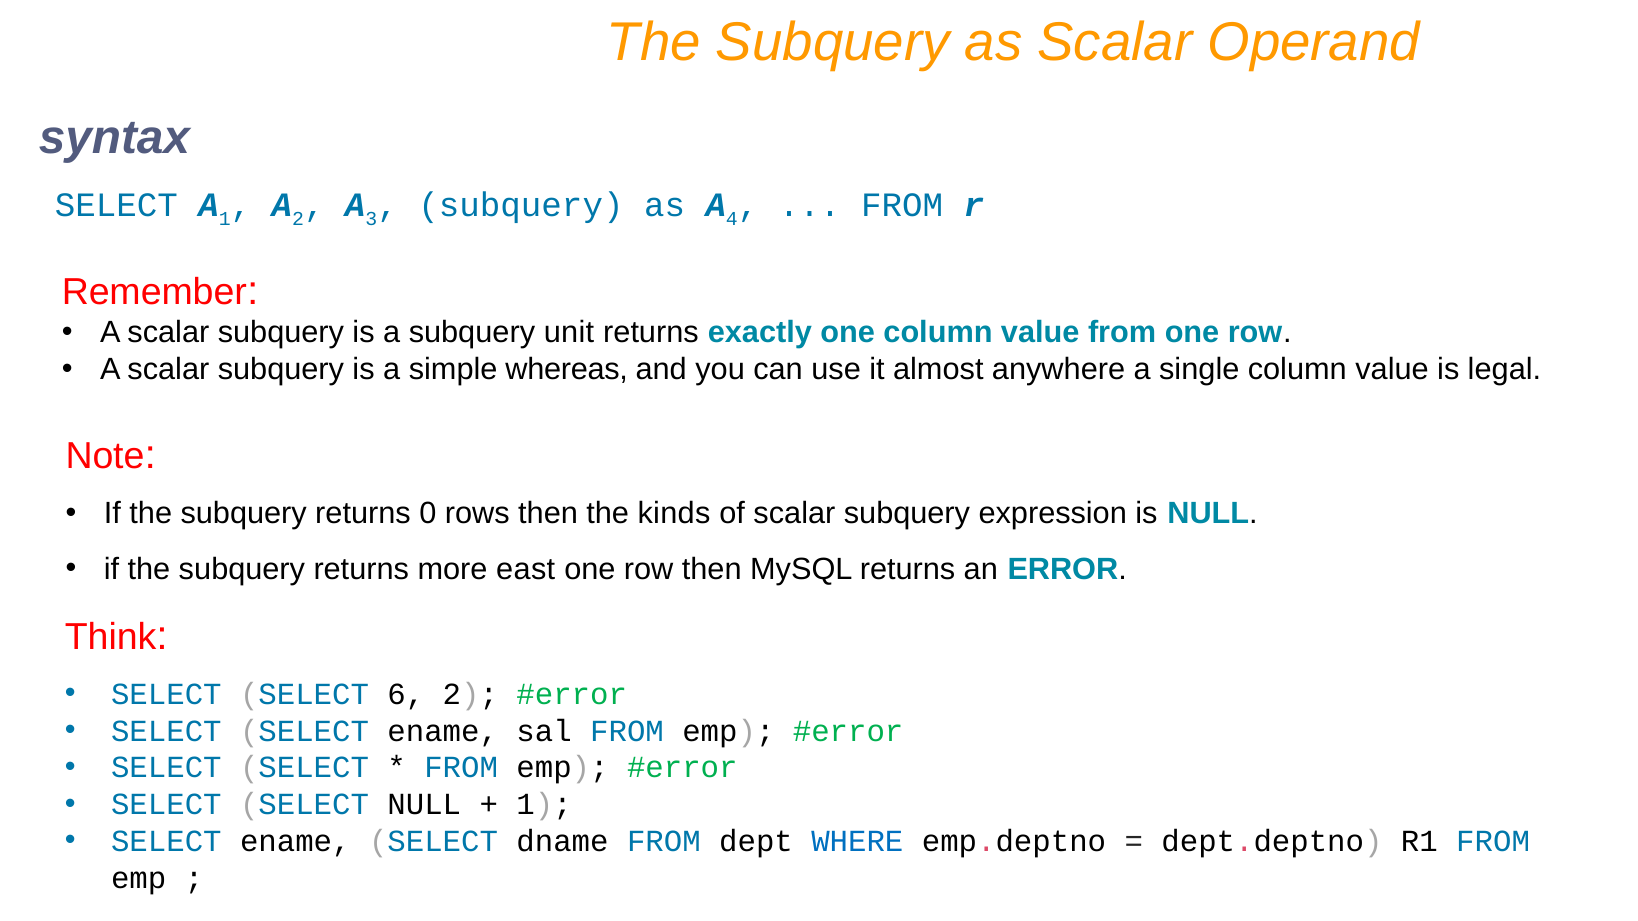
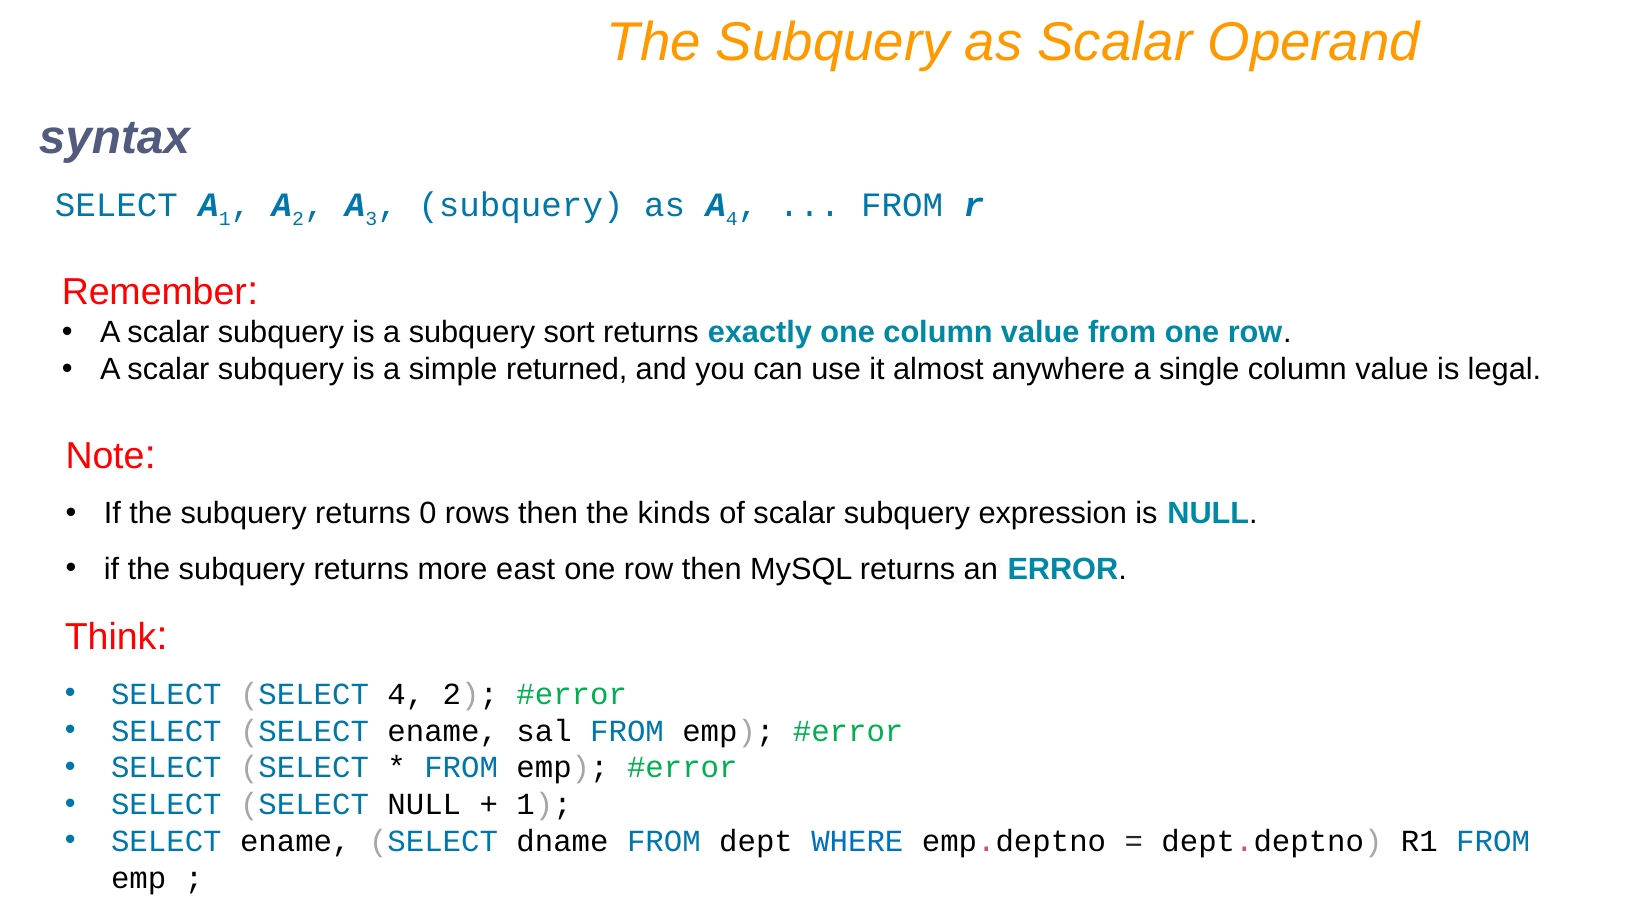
unit: unit -> sort (569, 333)
whereas: whereas -> returned (567, 370)
SELECT 6: 6 -> 4 (406, 694)
